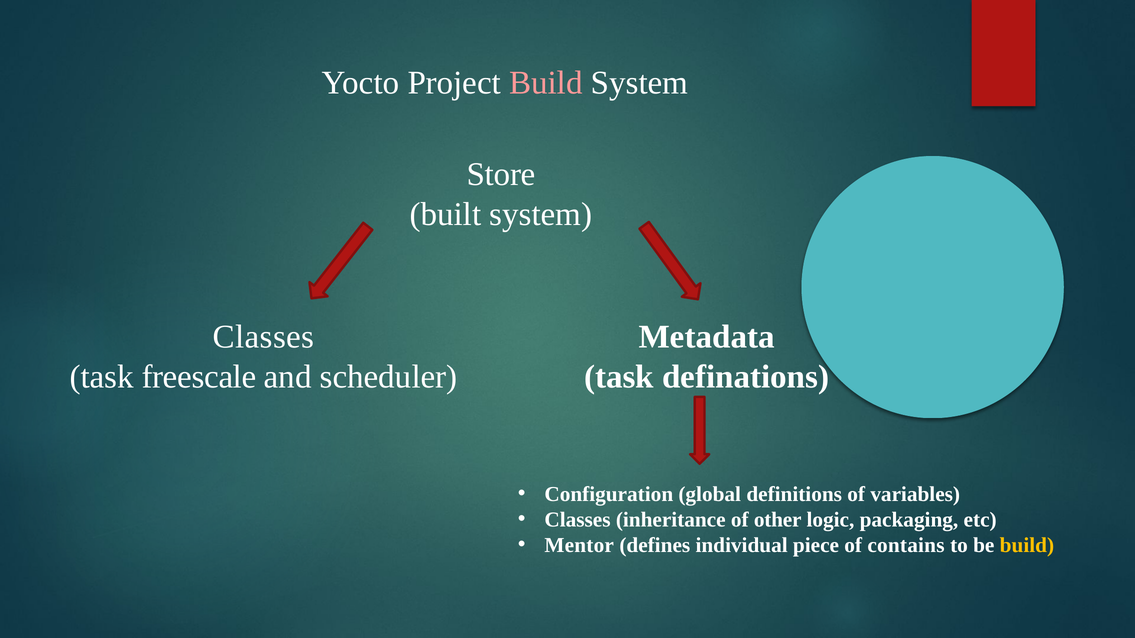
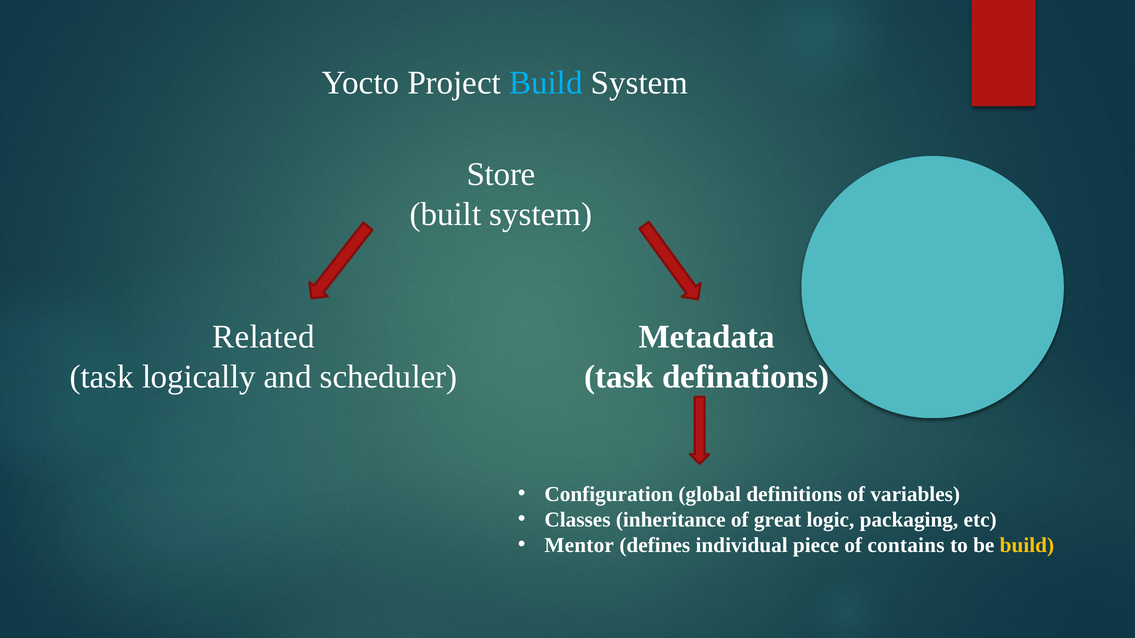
Build colour: pink -> light blue (546, 83)
Classes: Classes -> Related (264, 337)
freescale: freescale -> logically (199, 377)
other: other -> great (778, 520)
